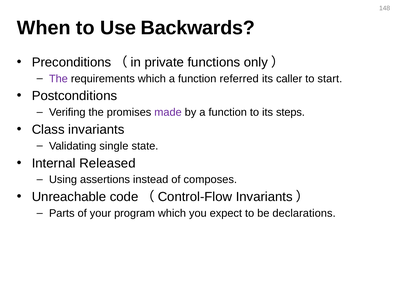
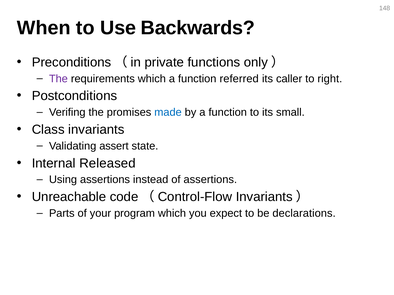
start: start -> right (330, 79)
made colour: purple -> blue (168, 113)
steps: steps -> small (290, 113)
single: single -> assert (114, 146)
of composes: composes -> assertions (210, 180)
